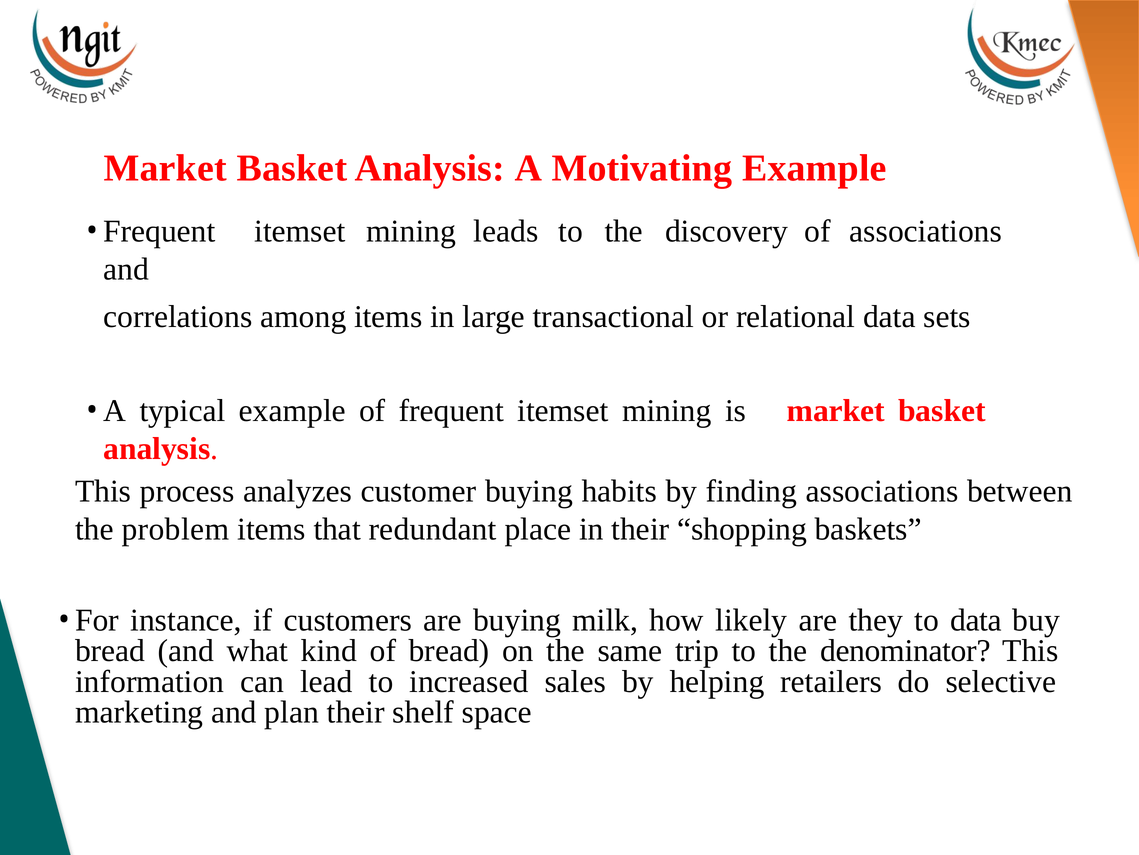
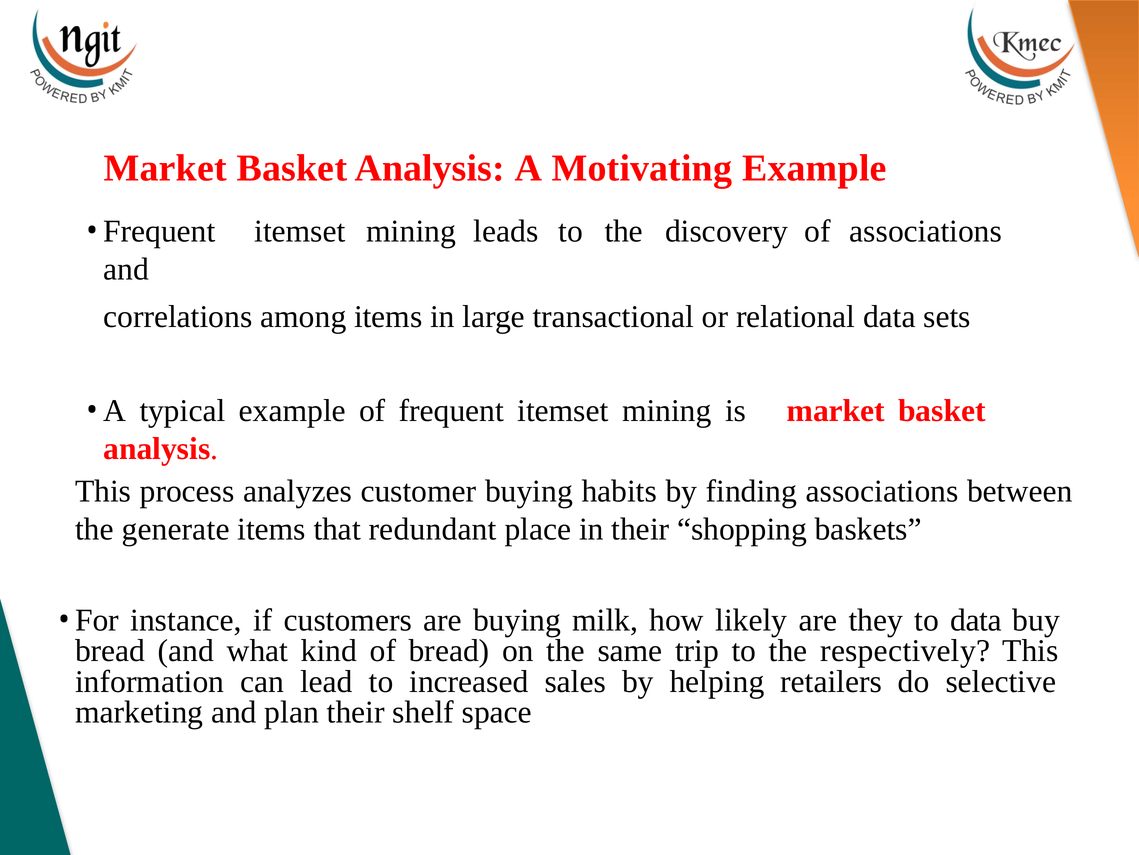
problem: problem -> generate (176, 529)
denominator: denominator -> respectively (905, 650)
